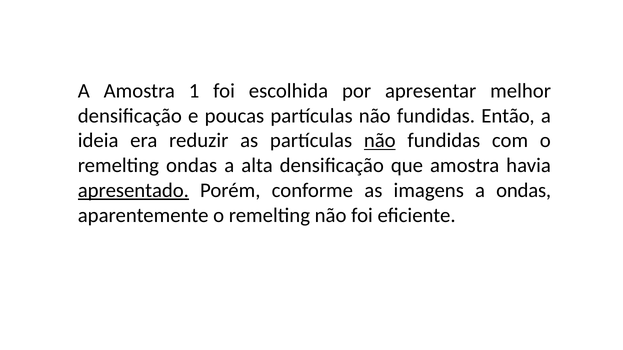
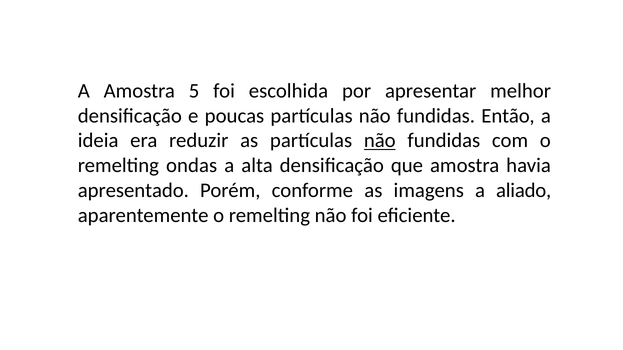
1: 1 -> 5 (194, 91)
apresentado underline: present -> none (133, 191)
a ondas: ondas -> aliado (524, 191)
